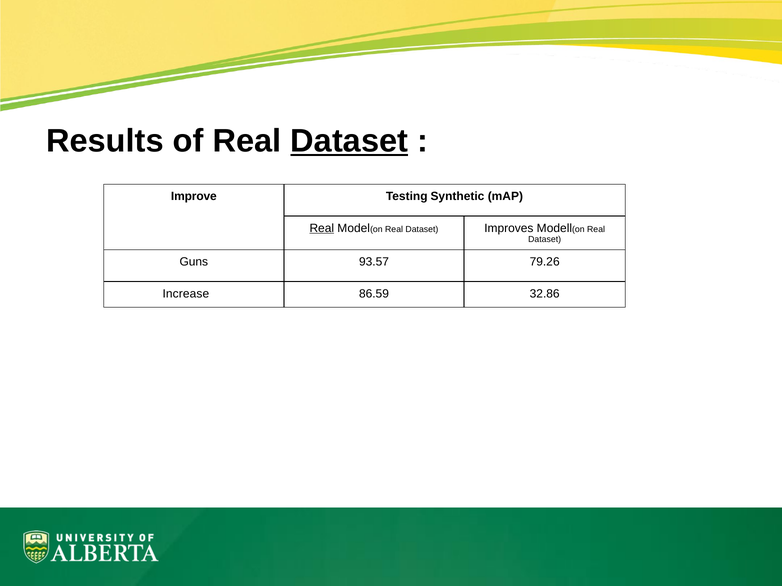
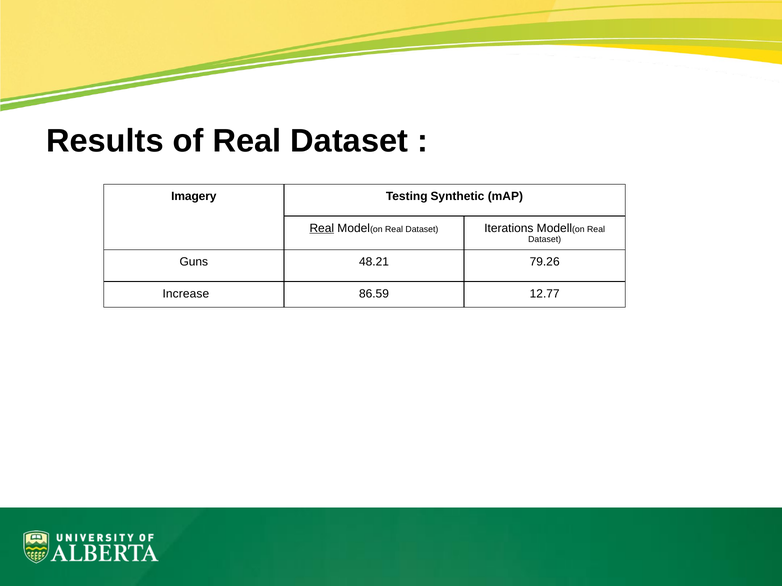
Dataset underline: present -> none (349, 141)
Improve: Improve -> Imagery (194, 197)
Improves: Improves -> Iterations (509, 228)
93.57: 93.57 -> 48.21 (374, 262)
32.86: 32.86 -> 12.77 (545, 294)
